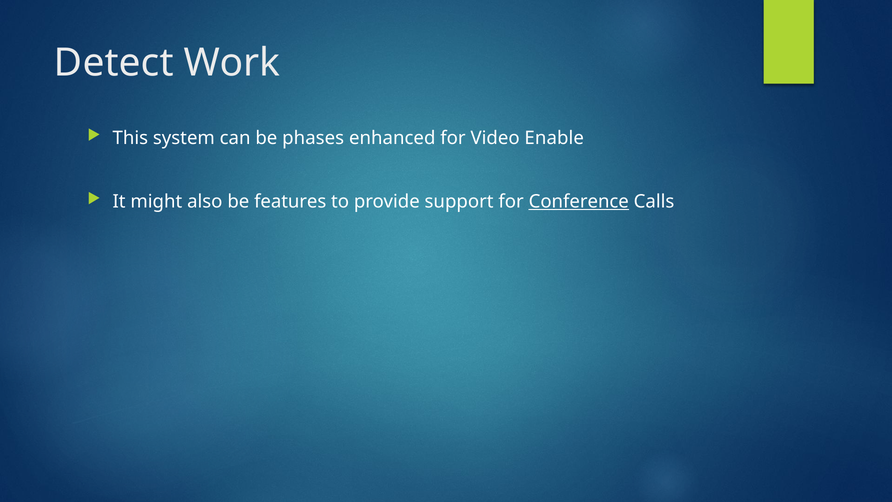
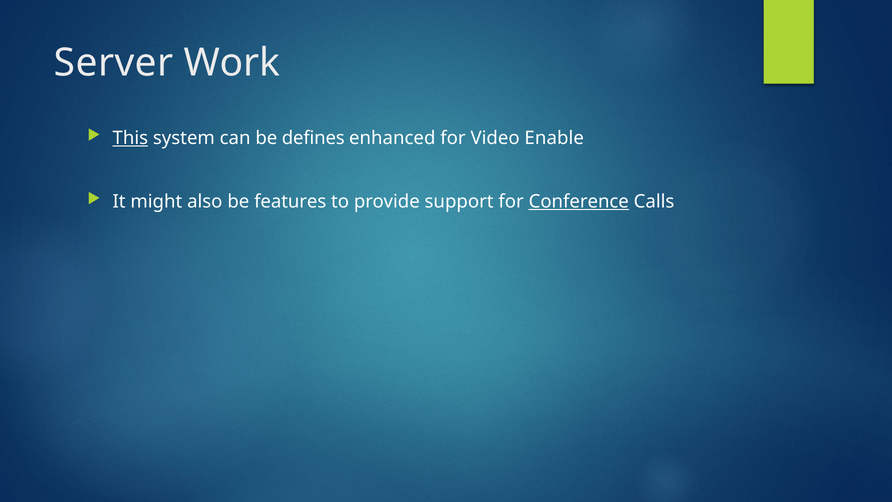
Detect: Detect -> Server (114, 63)
This underline: none -> present (130, 138)
phases: phases -> defines (313, 138)
